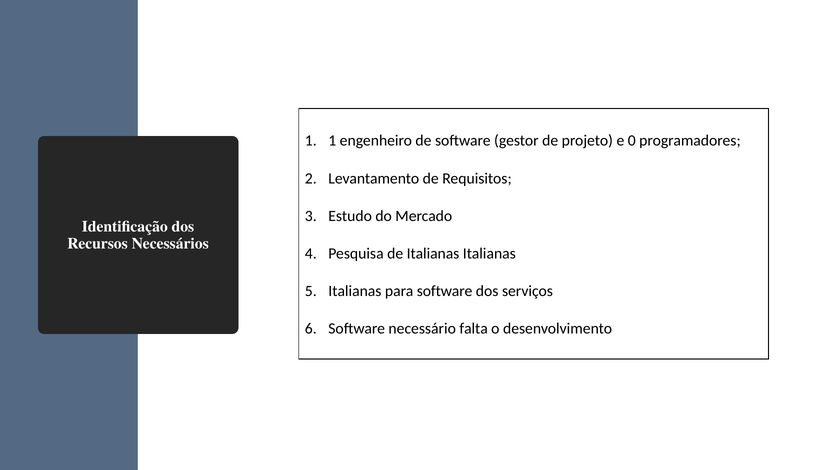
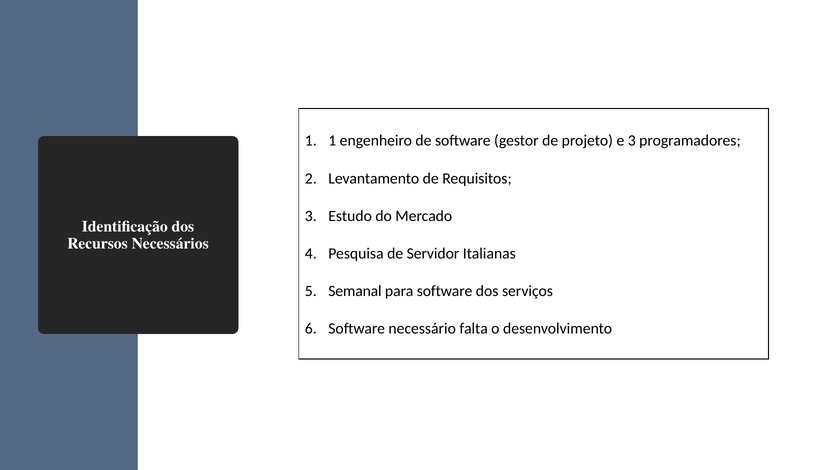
e 0: 0 -> 3 (632, 141)
de Italianas: Italianas -> Servidor (433, 253)
5 Italianas: Italianas -> Semanal (355, 291)
